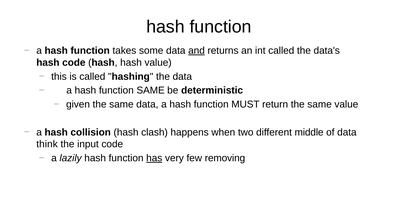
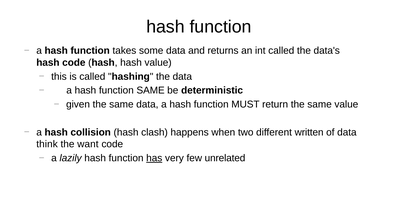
and underline: present -> none (196, 51)
middle: middle -> written (309, 132)
input: input -> want (88, 144)
removing: removing -> unrelated (225, 158)
